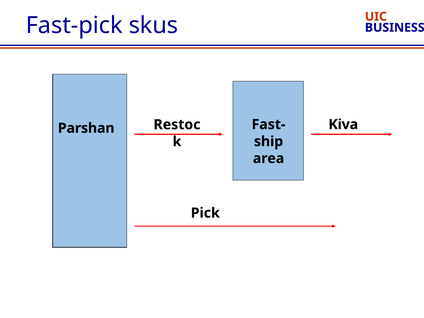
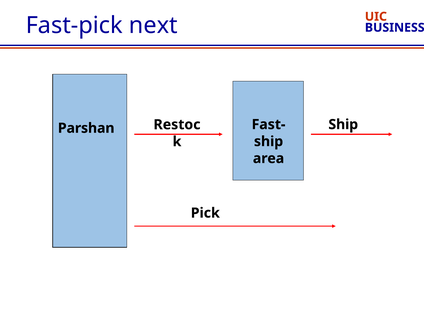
skus: skus -> next (153, 25)
Kiva: Kiva -> Ship (343, 124)
